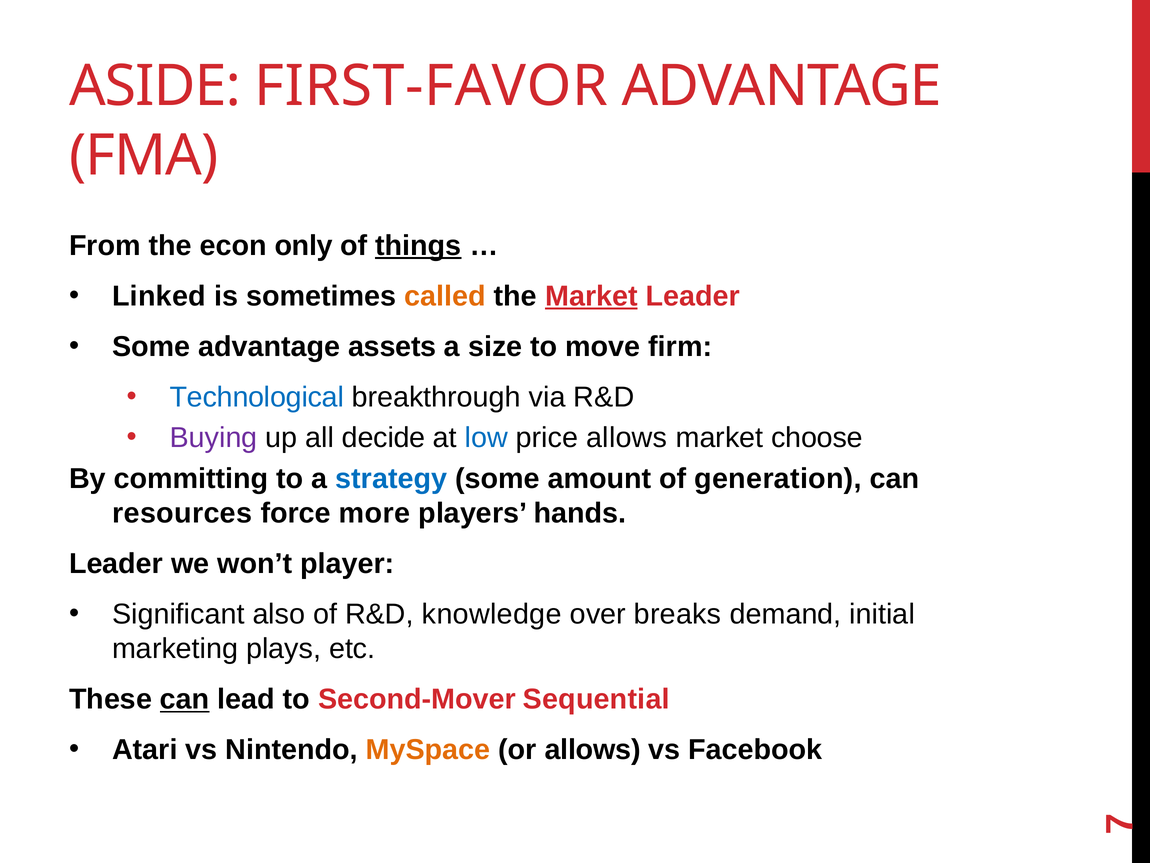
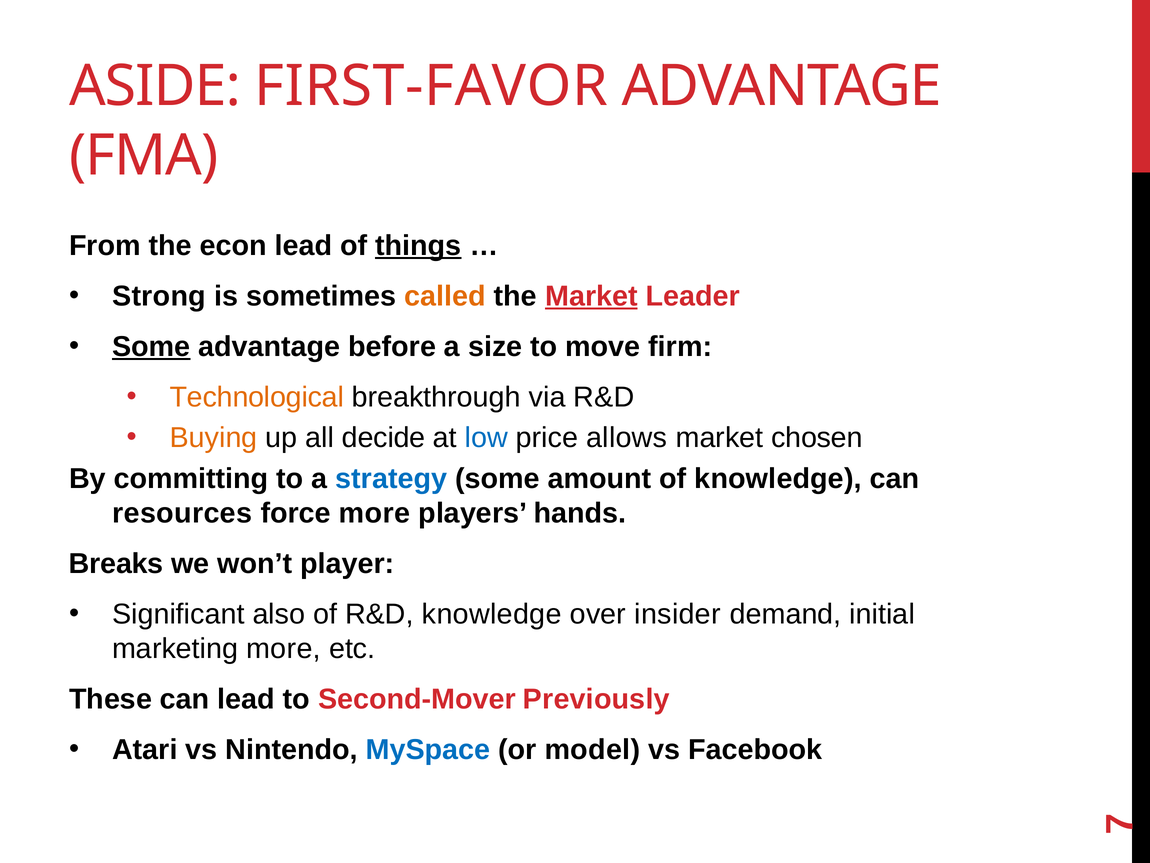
econ only: only -> lead (303, 245)
Linked: Linked -> Strong (159, 296)
Some underline: none -> present (151, 346)
assets: assets -> before (392, 346)
Technological colour: blue -> orange (257, 397)
Buying colour: purple -> orange (214, 438)
choose: choose -> chosen (817, 438)
of generation: generation -> knowledge (778, 479)
Leader: Leader -> Breaks (116, 564)
breaks: breaks -> insider (678, 614)
marketing plays: plays -> more (283, 649)
can underline: present -> none (185, 699)
Sequential: Sequential -> Previously (596, 699)
MySpace colour: orange -> blue (428, 750)
or allows: allows -> model (592, 750)
